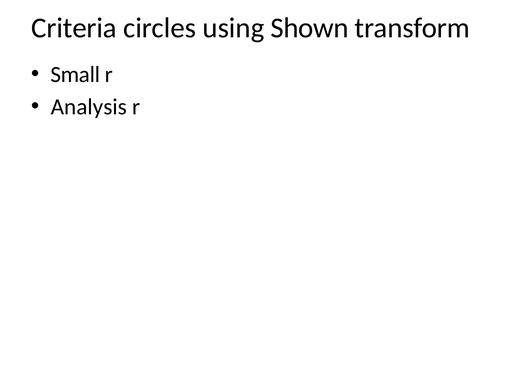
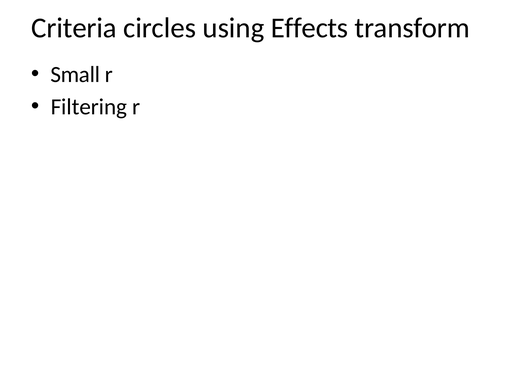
Shown: Shown -> Effects (310, 28)
Analysis: Analysis -> Filtering (89, 107)
